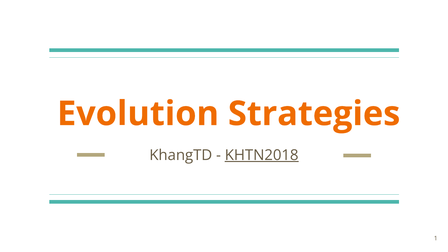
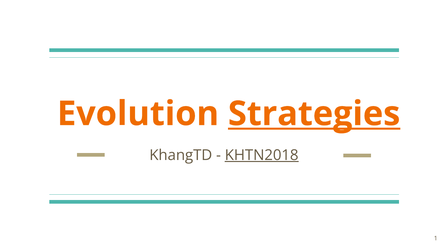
Strategies underline: none -> present (314, 114)
